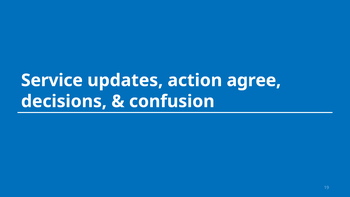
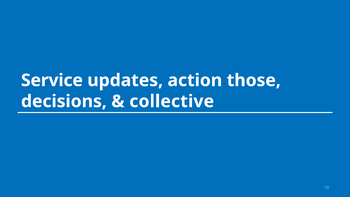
agree: agree -> those (254, 80)
confusion: confusion -> collective (172, 101)
